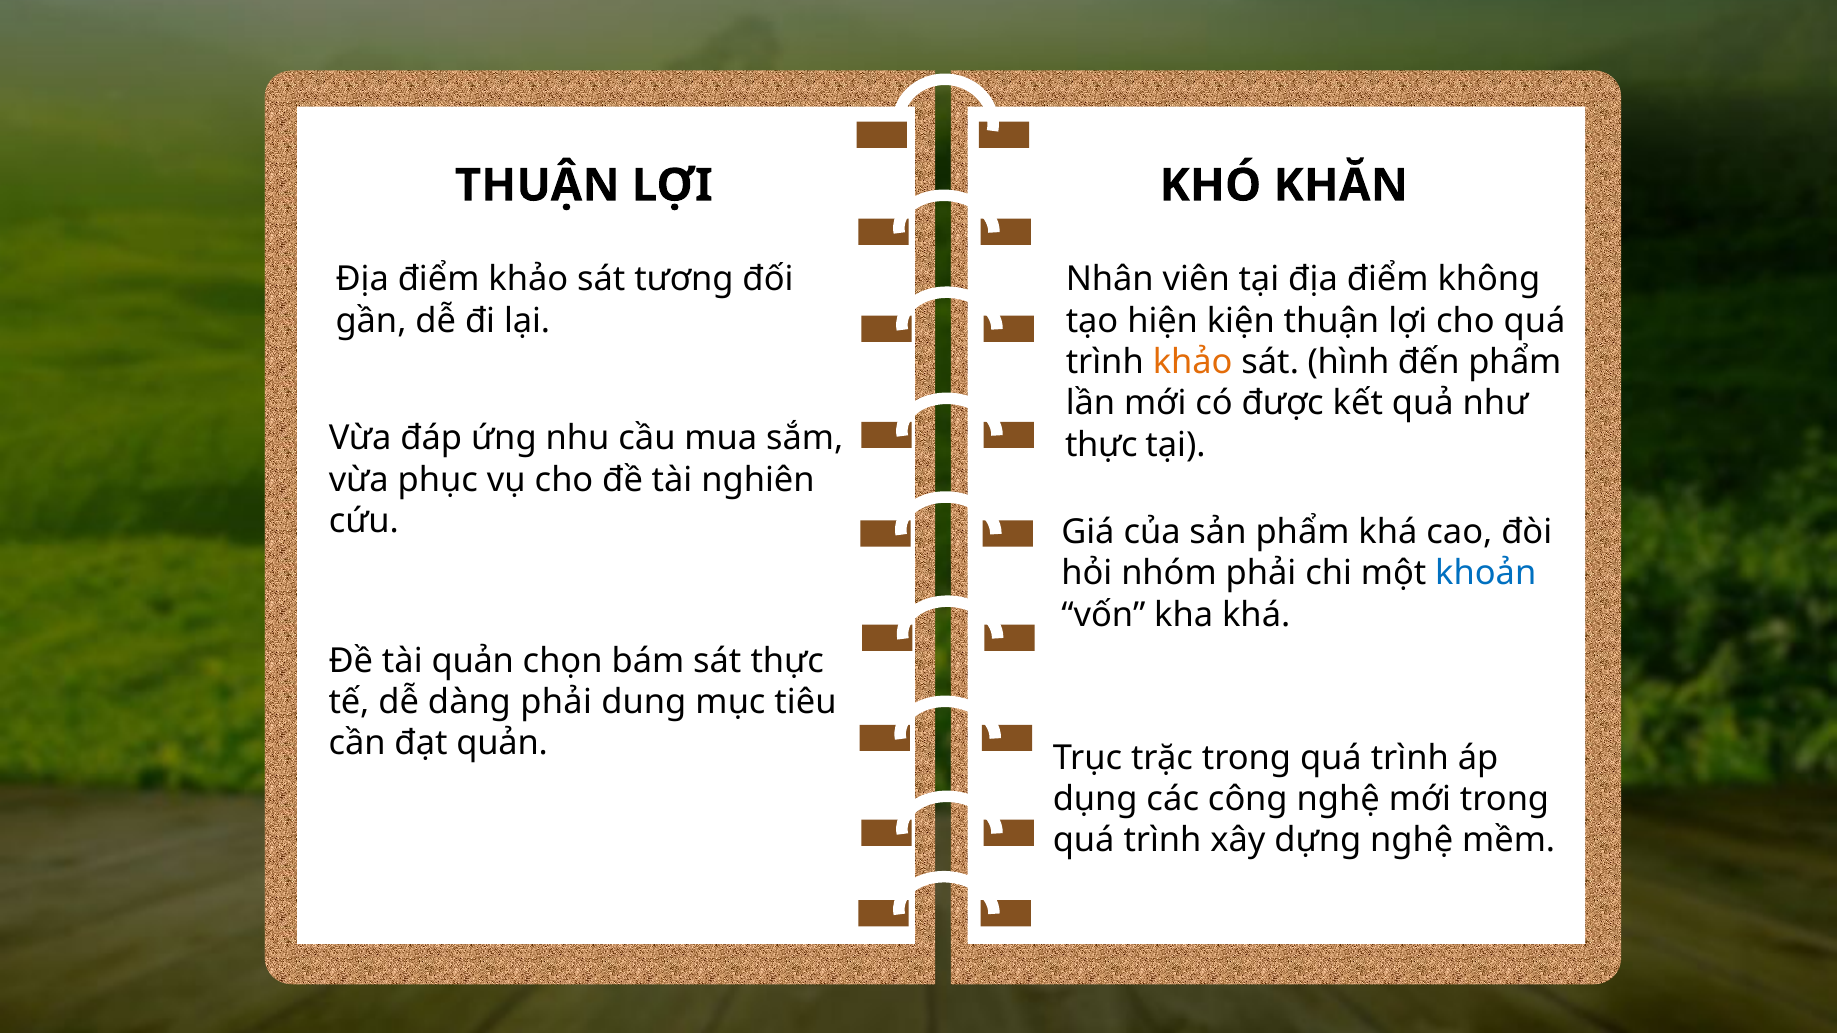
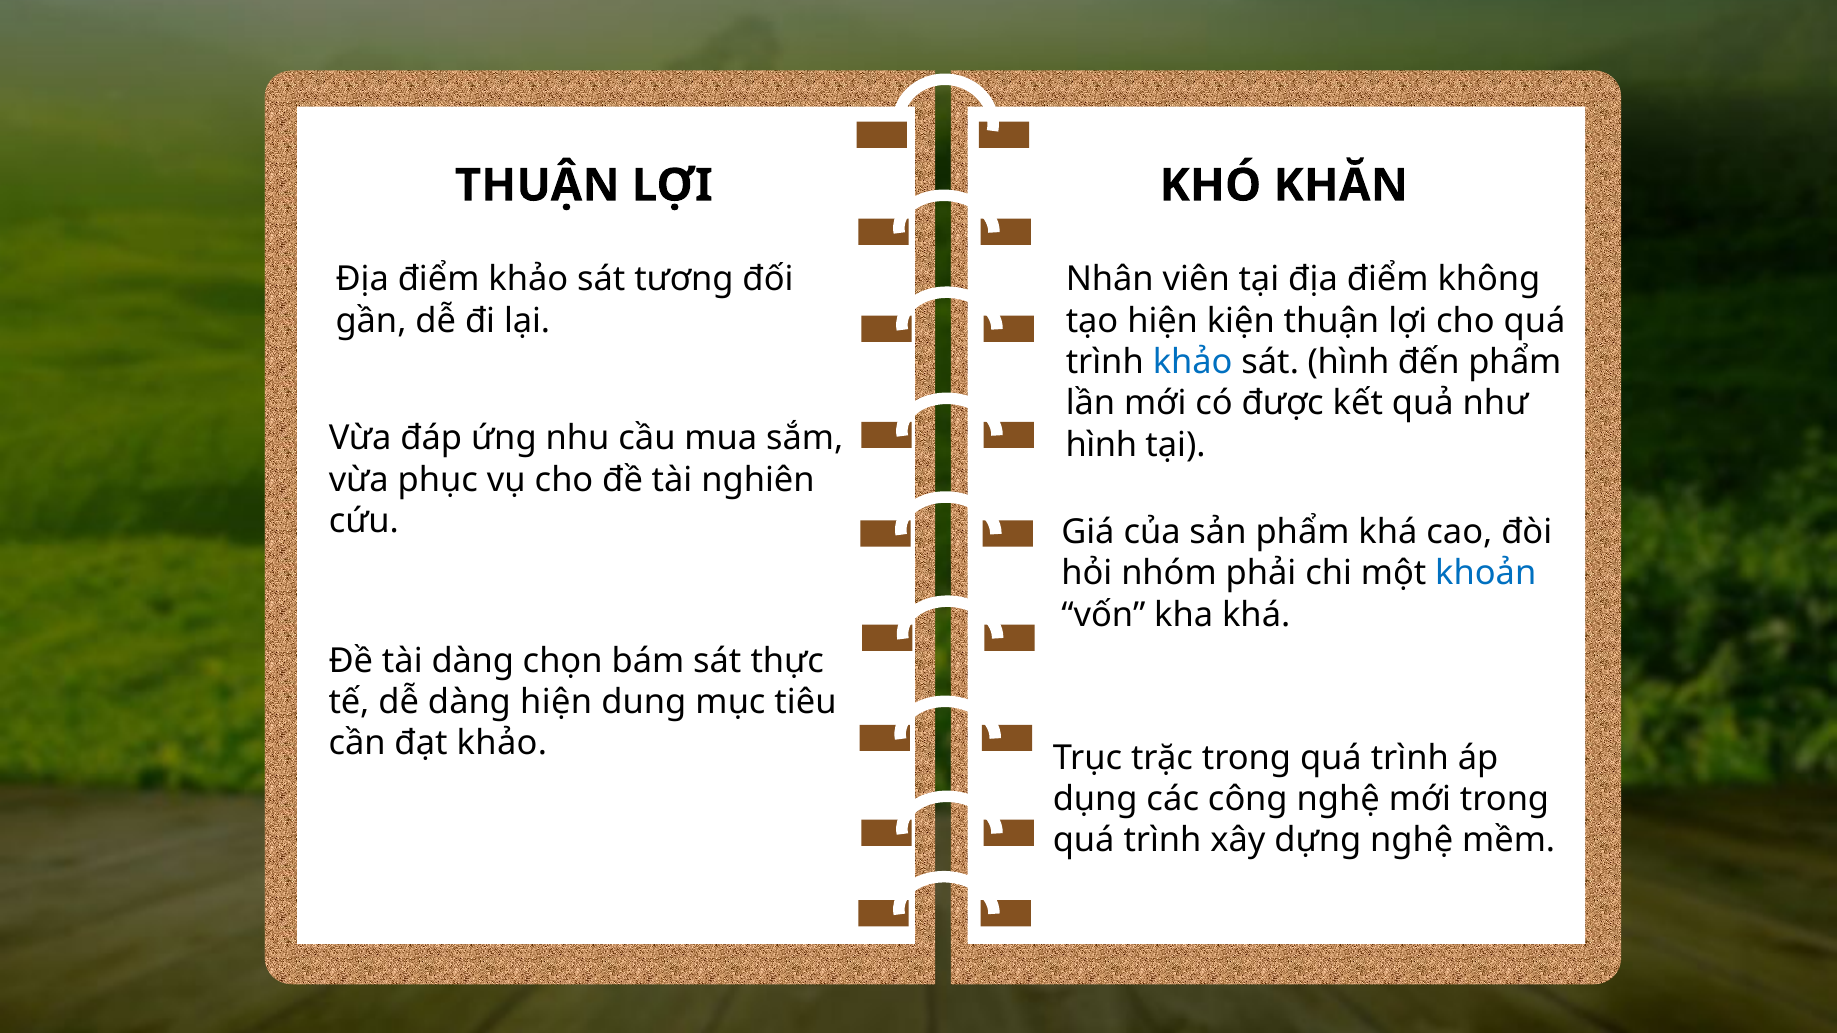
khảo colour: orange -> blue (1193, 362)
thực: thực -> hình (1101, 445)
tài quản: quản -> dàng (473, 661)
dàng phải: phải -> hiện (556, 702)
đạt quản: quản -> khảo (502, 744)
